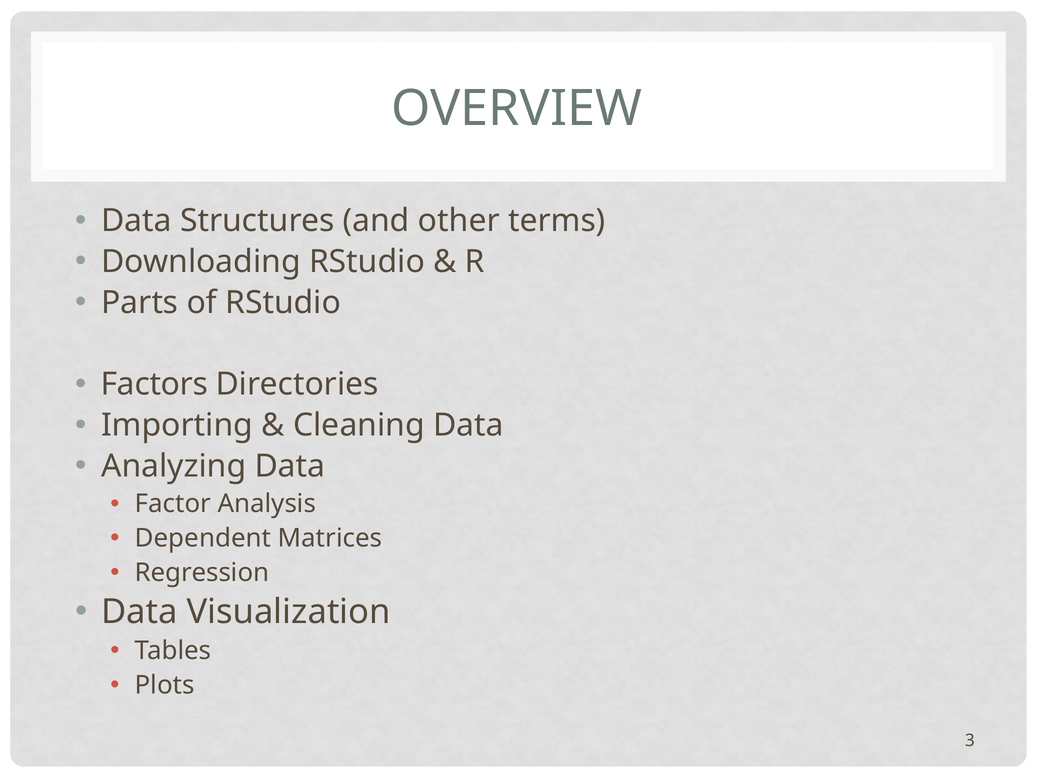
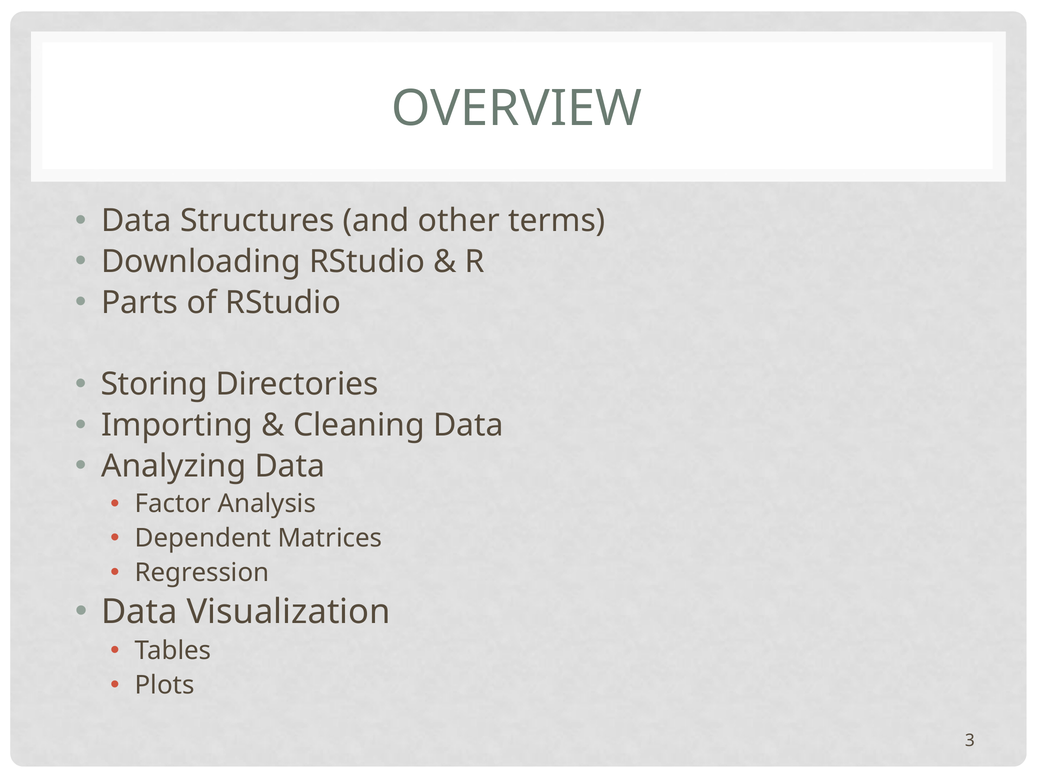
Factors: Factors -> Storing (154, 385)
